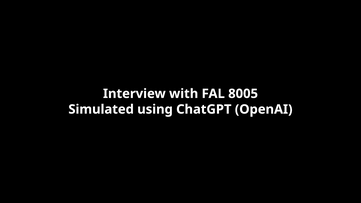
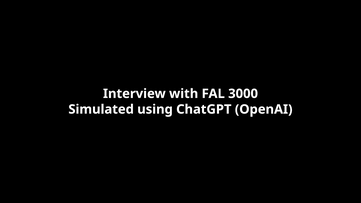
8005: 8005 -> 3000 (243, 94)
